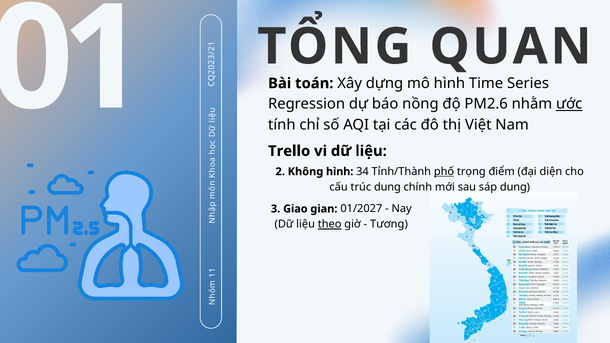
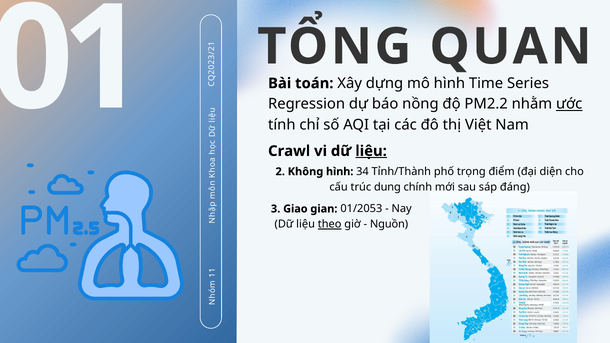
Trello: Trello -> Crawl (289, 151)
liệu underline: none -> present (371, 151)
PM2.6: PM2.6 -> PM2.2 (486, 104)
phố underline: present -> none (444, 172)
sáp dung: dung -> đáng (515, 187)
01/2027: 01/2027 -> 01/2053 (361, 209)
Tương: Tương -> Nguồn (389, 224)
